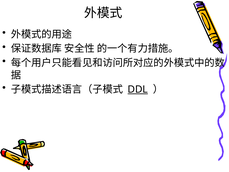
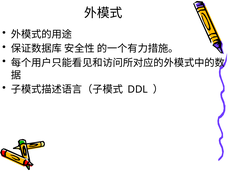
DDL underline: present -> none (138, 89)
